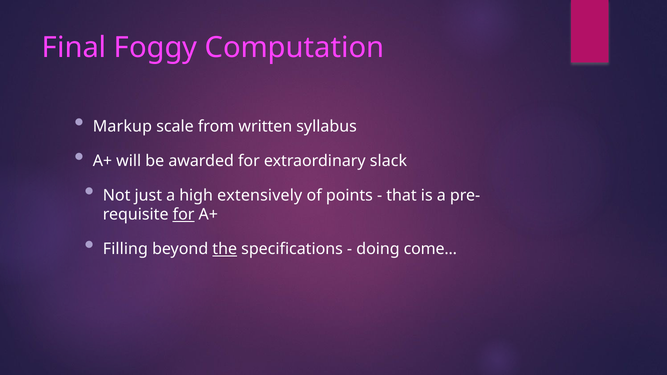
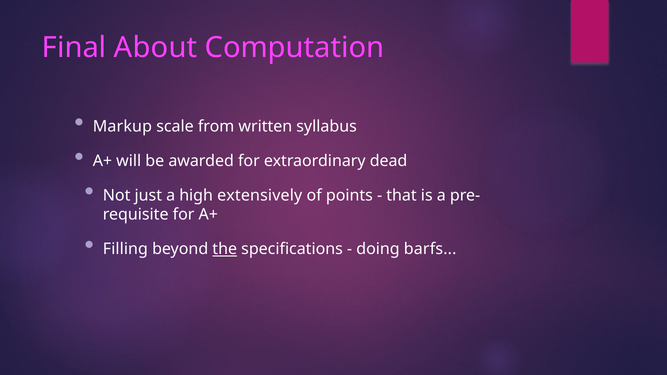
Foggy: Foggy -> About (156, 48)
slack: slack -> dead (389, 161)
for underline: present -> none (184, 215)
come: come -> barfs (430, 249)
